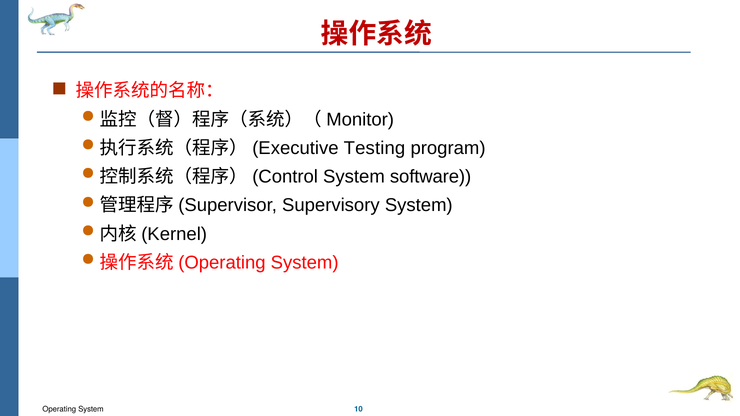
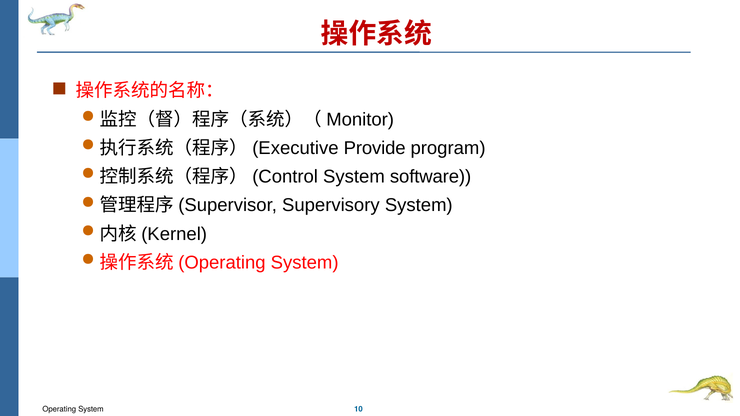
Testing: Testing -> Provide (375, 148)
